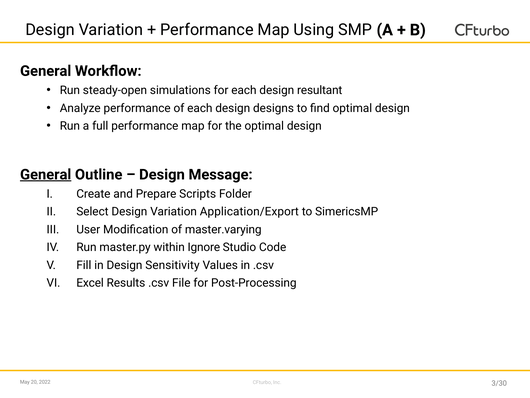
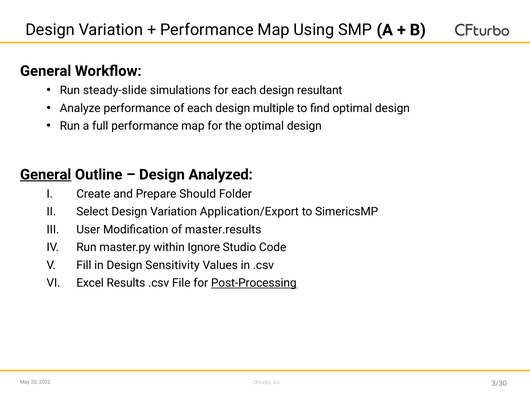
steady-open: steady-open -> steady-slide (115, 90)
designs: designs -> multiple (274, 108)
Message: Message -> Analyzed (221, 174)
Scripts: Scripts -> Should (198, 194)
master.varying: master.varying -> master.results (223, 229)
Post-Processing underline: none -> present (254, 283)
